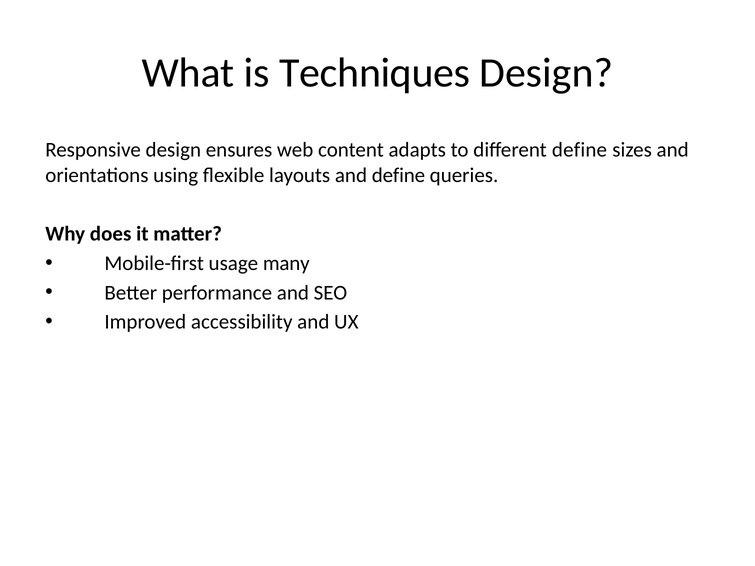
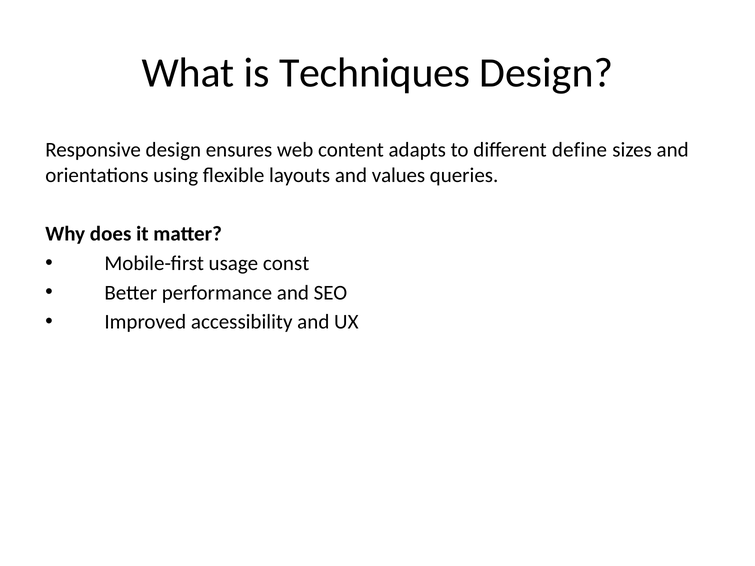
and define: define -> values (398, 175)
many: many -> const (286, 263)
